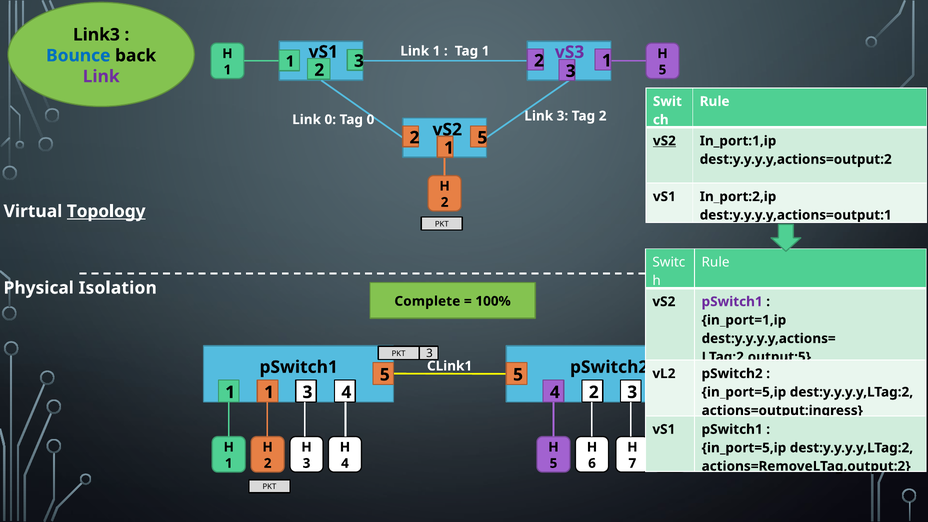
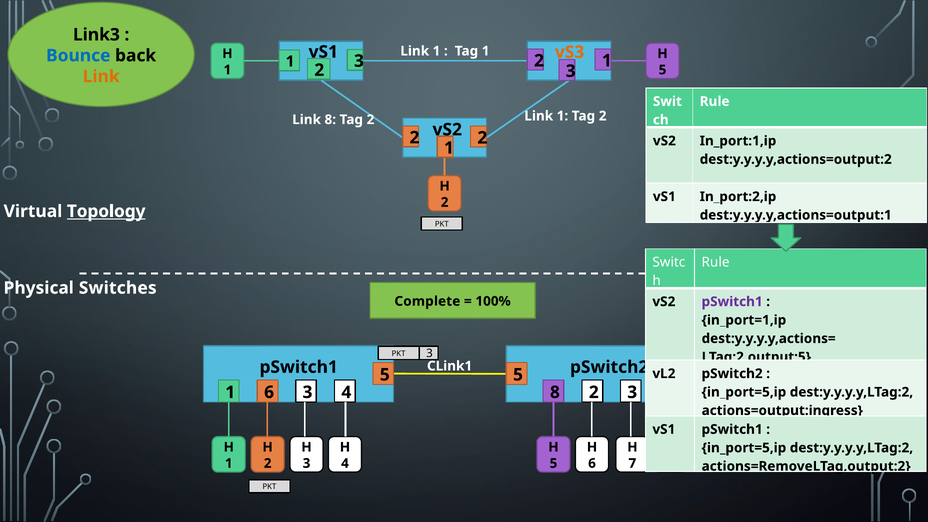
vS3 colour: purple -> orange (570, 52)
Link colour: purple -> orange (101, 76)
3: 3 -> 1 (562, 116)
Link 0: 0 -> 8 (330, 120)
0: 0 -> 2 (370, 120)
5: 5 -> 2 (482, 138)
vS2 underline: present -> none (664, 141)
Isolation: Isolation -> Switches (118, 288)
1 1: 1 -> 6 (269, 392)
4 4: 4 -> 8 (555, 392)
